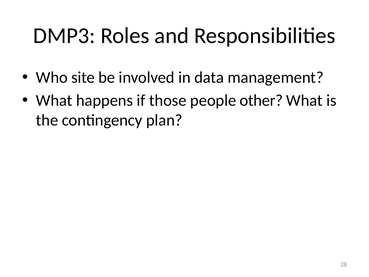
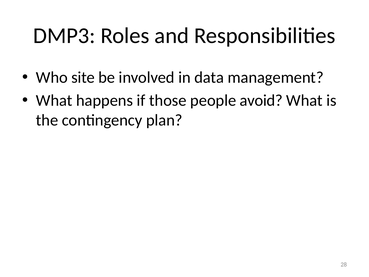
other: other -> avoid (261, 100)
